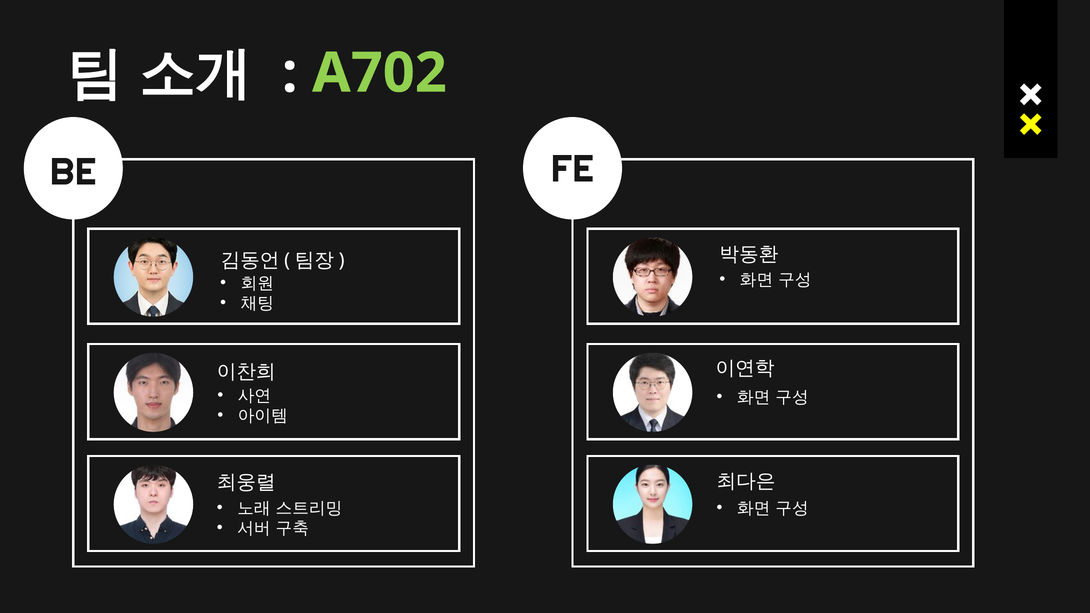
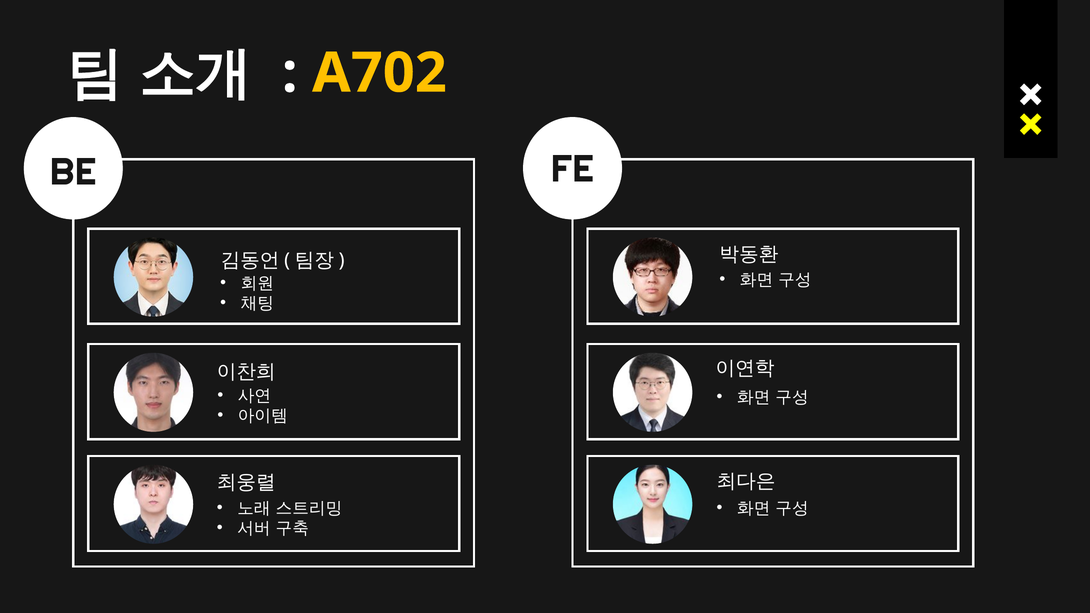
A702 colour: light green -> yellow (379, 73)
